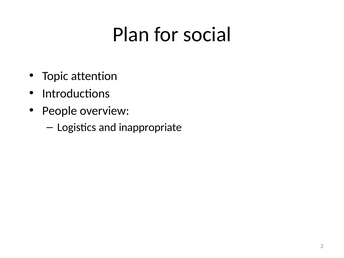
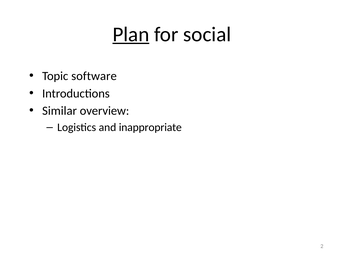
Plan underline: none -> present (131, 34)
attention: attention -> software (94, 76)
People: People -> Similar (60, 111)
